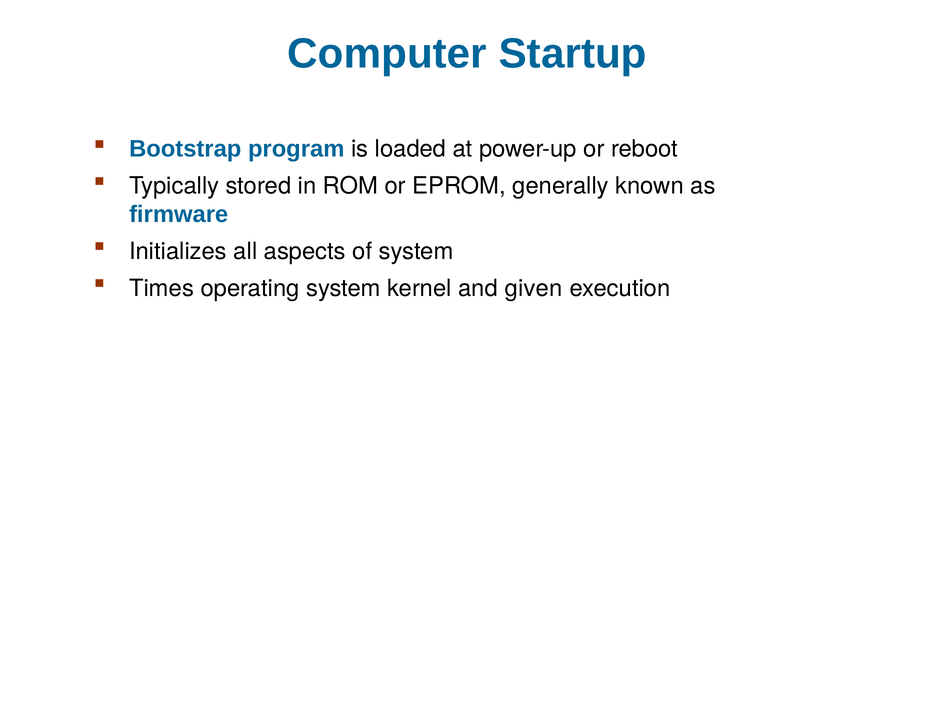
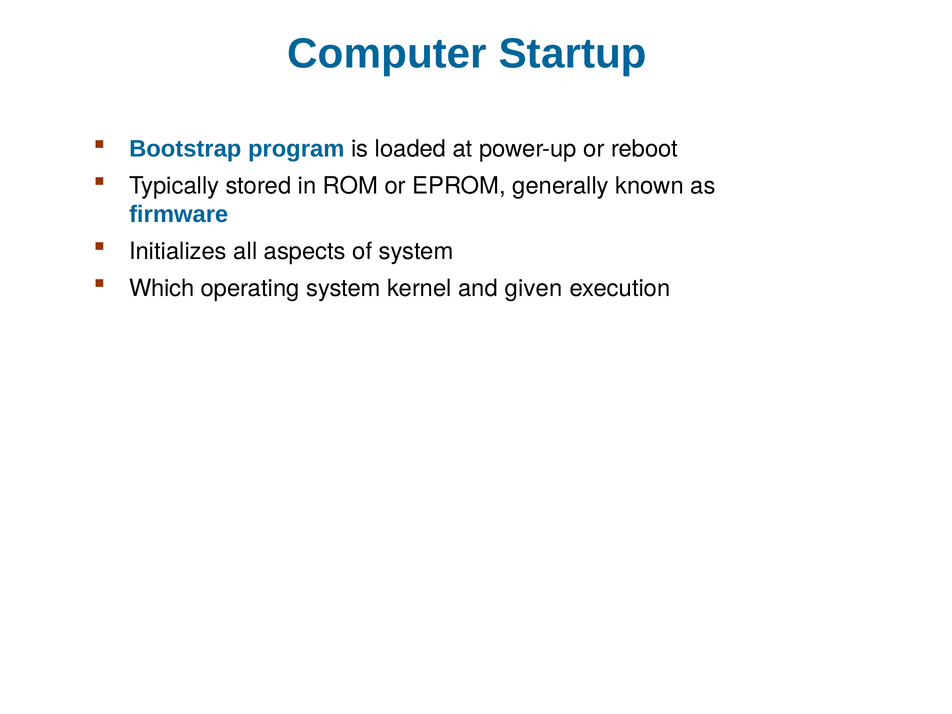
Times: Times -> Which (162, 288)
